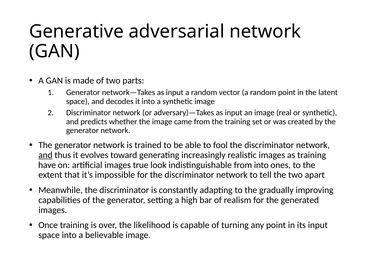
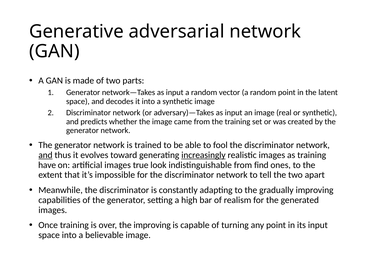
increasingly underline: none -> present (203, 155)
from into: into -> find (261, 165)
the likelihood: likelihood -> improving (152, 226)
